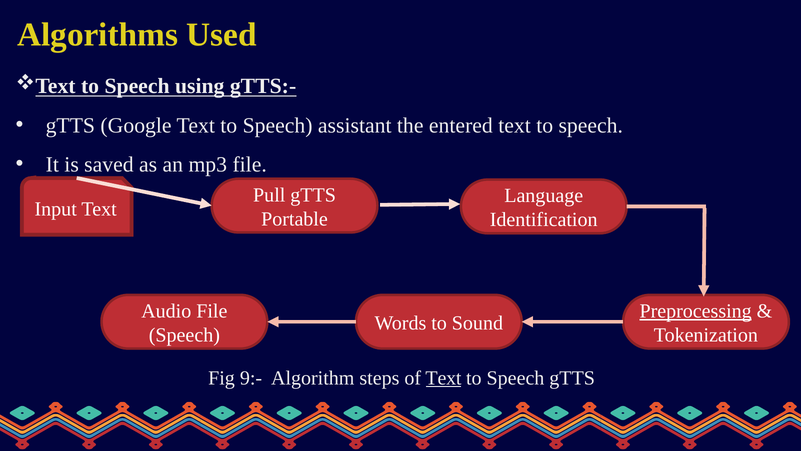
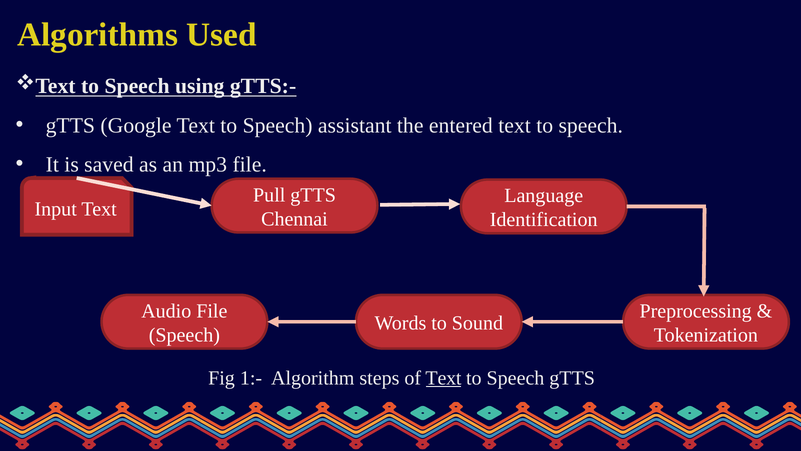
Portable: Portable -> Chennai (294, 219)
Preprocessing underline: present -> none (696, 311)
9:-: 9:- -> 1:- (251, 378)
